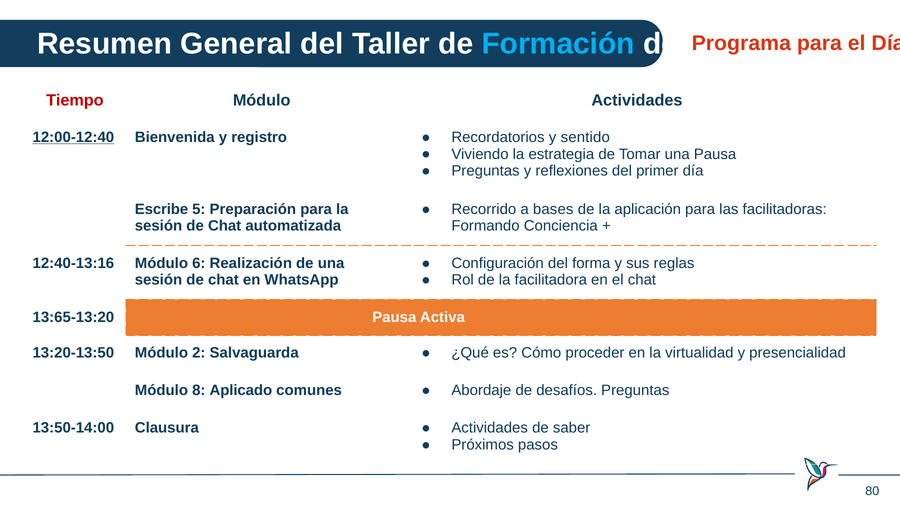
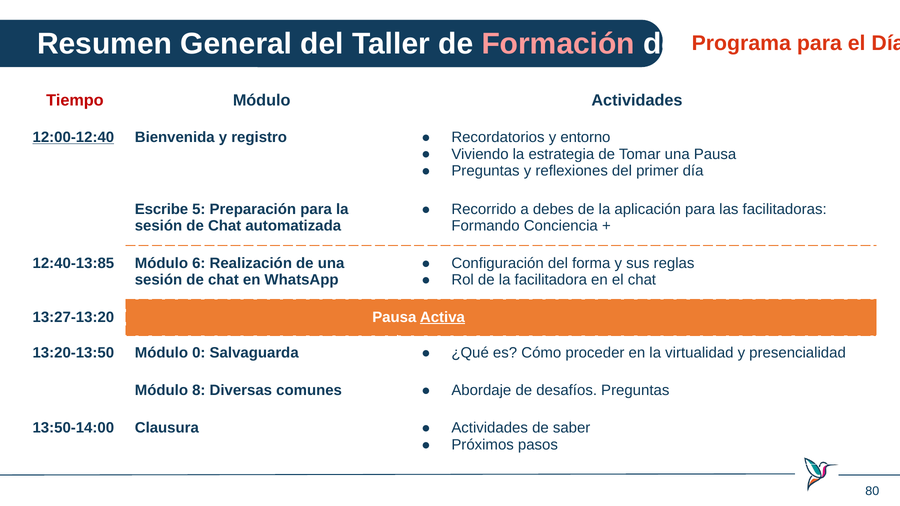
Formación colour: light blue -> pink (558, 44)
sentido: sentido -> entorno (585, 137)
bases: bases -> debes (553, 209)
12:40-13:16: 12:40-13:16 -> 12:40-13:85 (73, 263)
13:65-13:20: 13:65-13:20 -> 13:27-13:20 (73, 317)
Activa underline: none -> present (442, 317)
Módulo 2: 2 -> 0 (199, 353)
Aplicado: Aplicado -> Diversas (241, 391)
